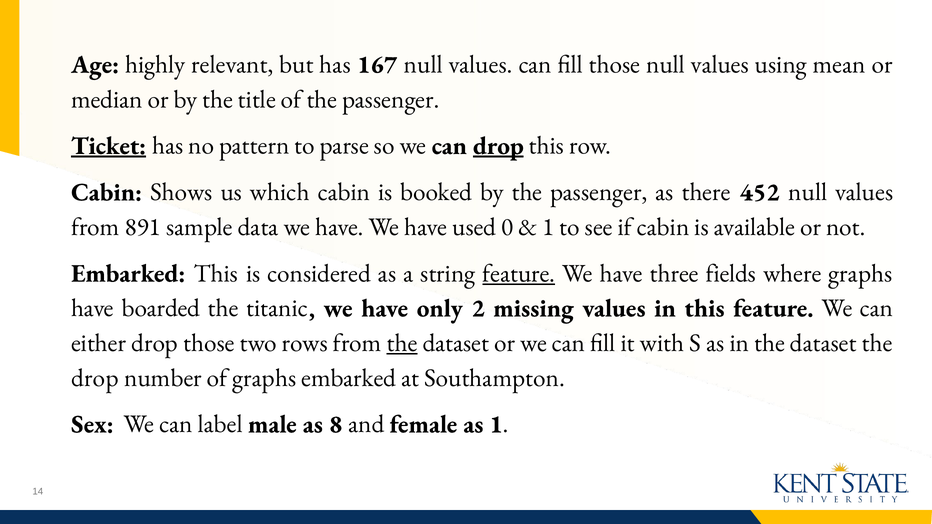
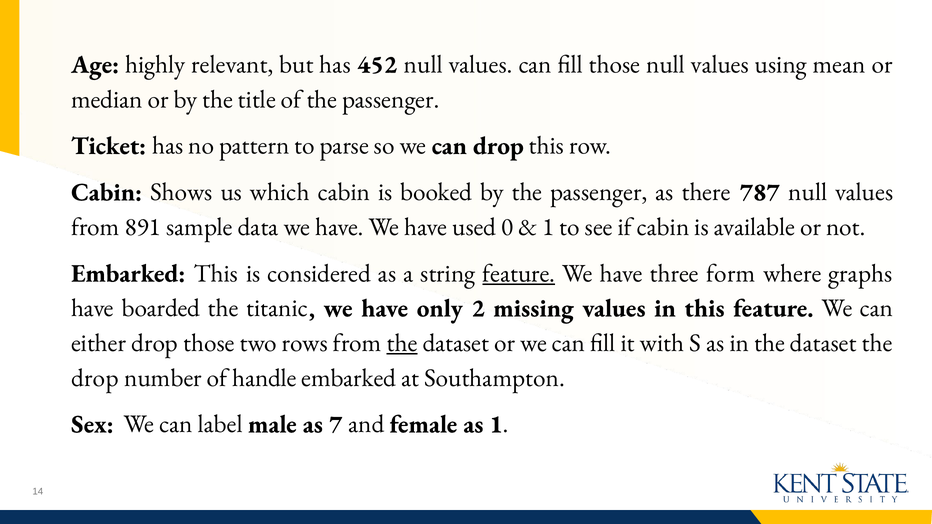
167: 167 -> 452 (377, 64)
Ticket underline: present -> none (109, 146)
drop underline: present -> none (498, 146)
452: 452 -> 787 (760, 192)
fields: fields -> form (731, 273)
of graphs: graphs -> handle (264, 378)
8: 8 -> 7 (336, 424)
